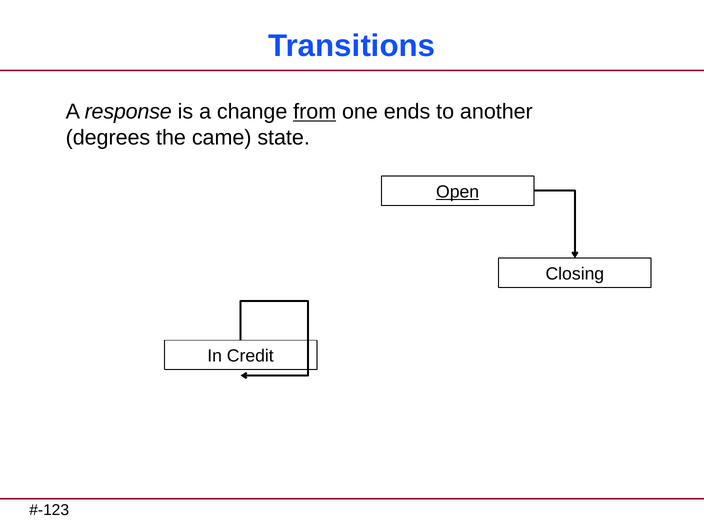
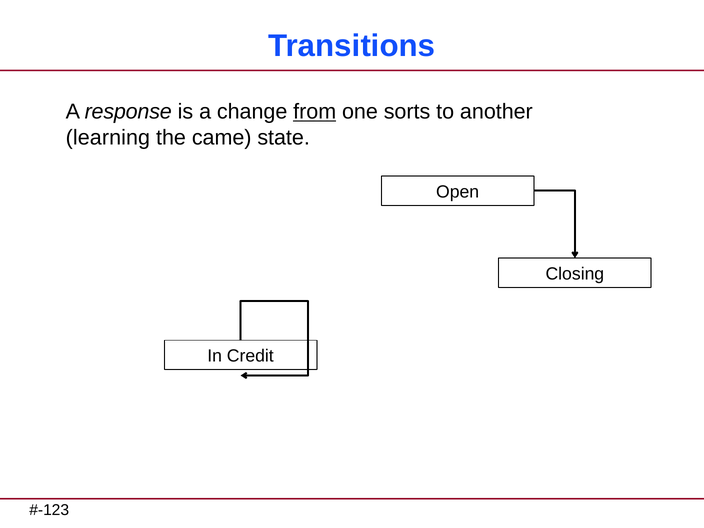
ends: ends -> sorts (407, 112)
degrees: degrees -> learning (108, 137)
Open underline: present -> none (458, 192)
